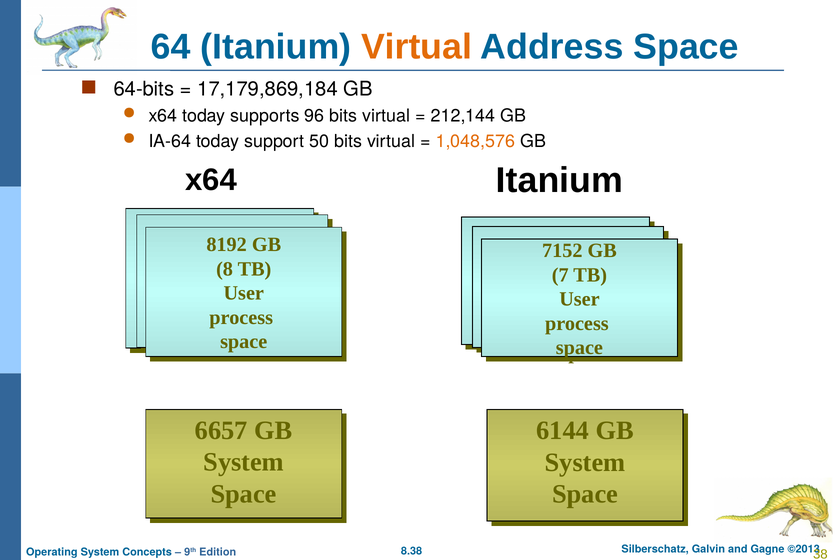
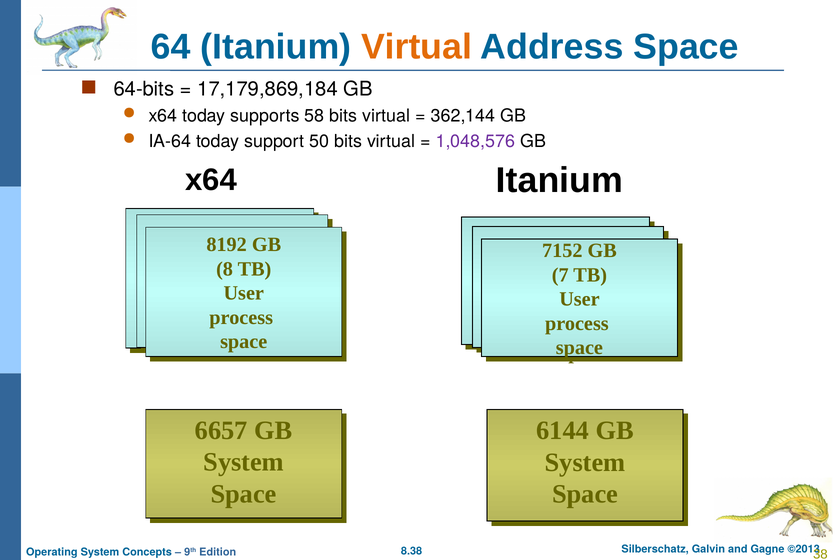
96: 96 -> 58 (314, 116)
212,144: 212,144 -> 362,144 (463, 116)
1,048,576 colour: orange -> purple (475, 141)
